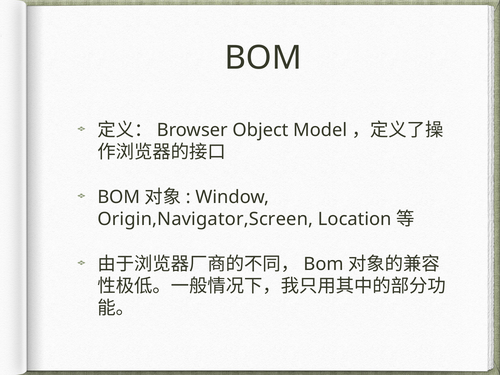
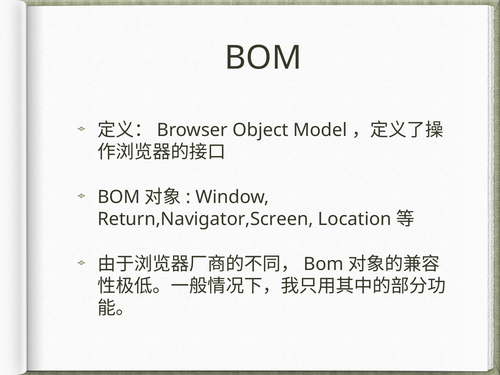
Origin,Navigator,Screen: Origin,Navigator,Screen -> Return,Navigator,Screen (205, 219)
